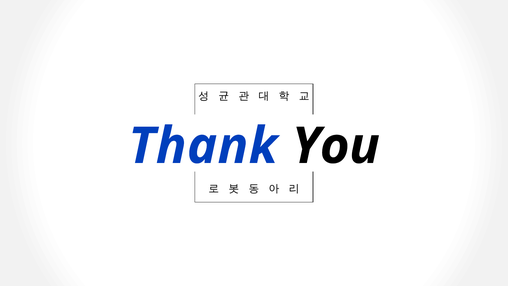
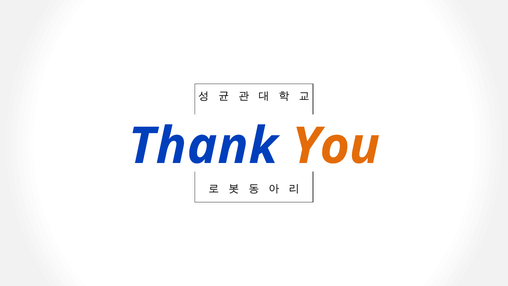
You colour: black -> orange (336, 146)
